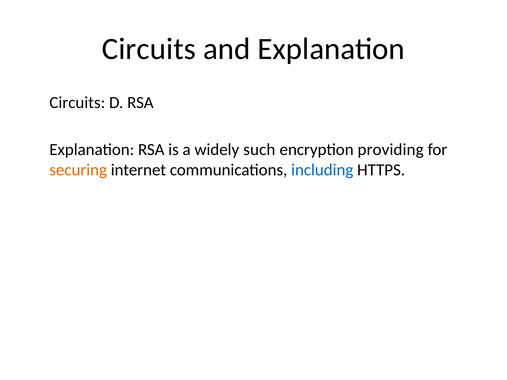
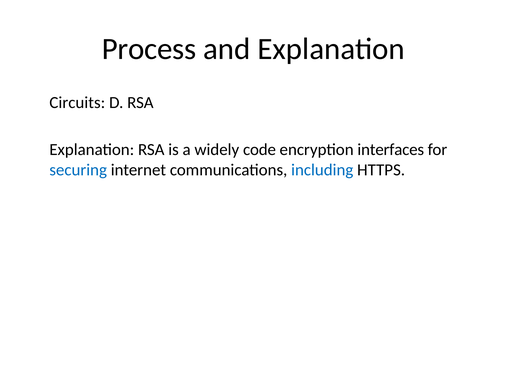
Circuits: Circuits -> Process (149, 49)
such: such -> code (259, 150)
providing: providing -> interfaces (391, 150)
securing colour: orange -> blue (78, 170)
